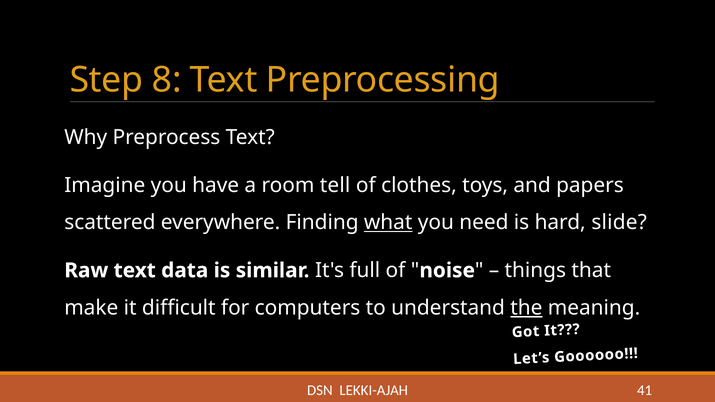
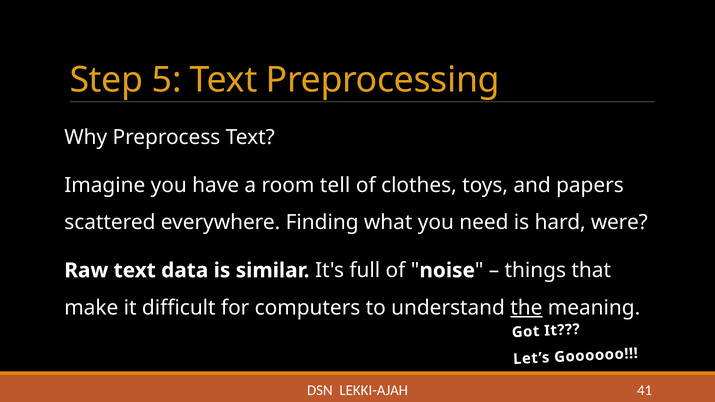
8: 8 -> 5 (167, 80)
what underline: present -> none (388, 223)
slide: slide -> were (619, 223)
